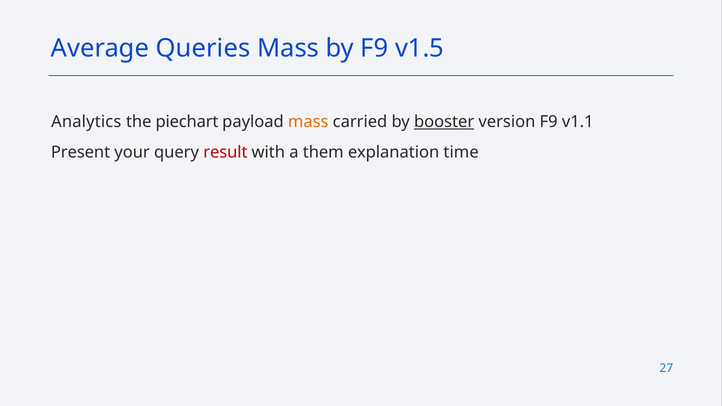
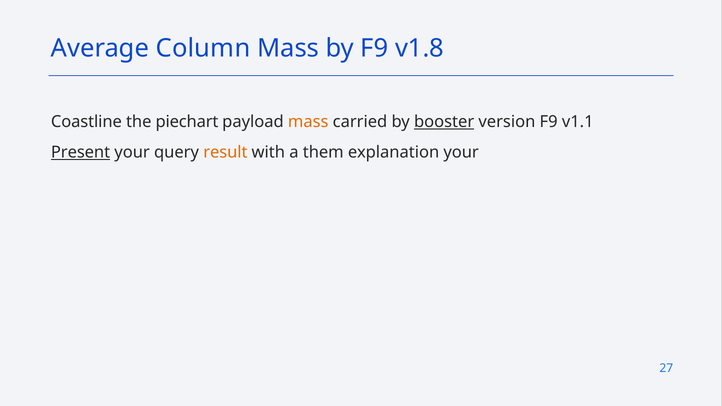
Queries: Queries -> Column (203, 48)
v1.5: v1.5 -> v1.8 (420, 48)
Analytics: Analytics -> Coastline (86, 122)
Present underline: none -> present (81, 152)
result colour: red -> orange (225, 152)
explanation time: time -> your (461, 152)
